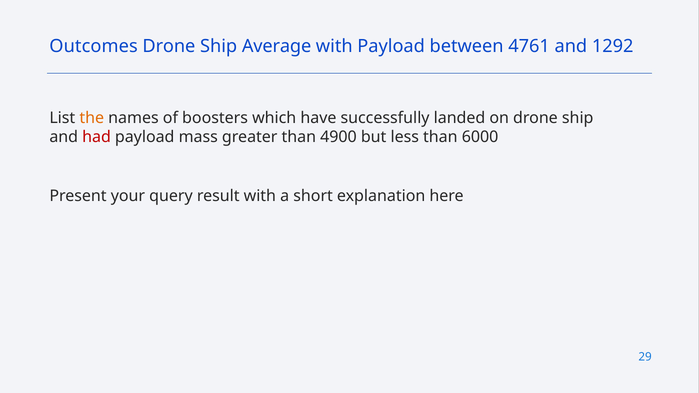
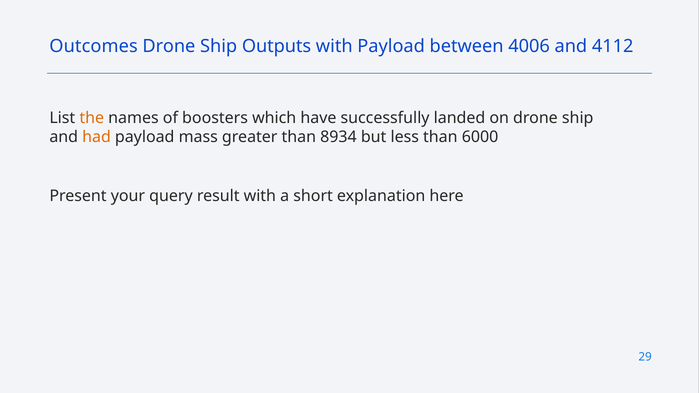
Average: Average -> Outputs (277, 46)
4761: 4761 -> 4006 (529, 46)
1292: 1292 -> 4112 (613, 46)
had colour: red -> orange (97, 137)
4900: 4900 -> 8934 (338, 137)
